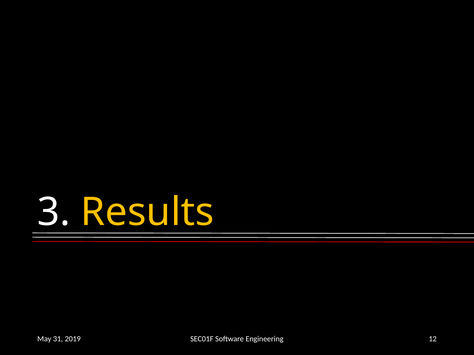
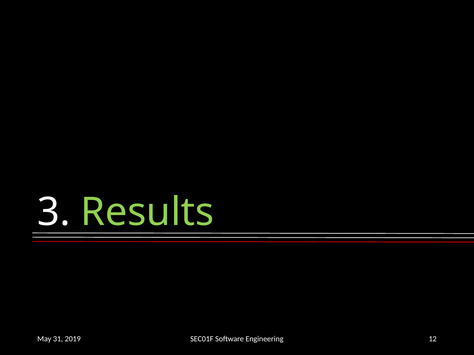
Results colour: yellow -> light green (147, 213)
